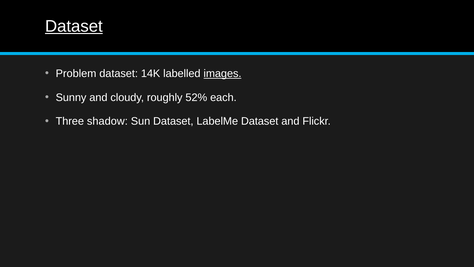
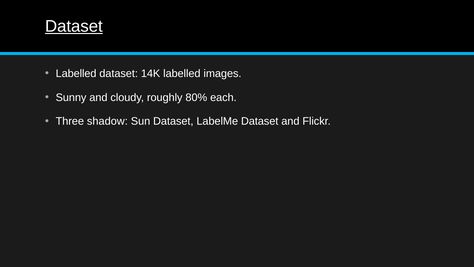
Problem: Problem -> Labelled (76, 73)
images underline: present -> none (223, 73)
52%: 52% -> 80% (196, 97)
